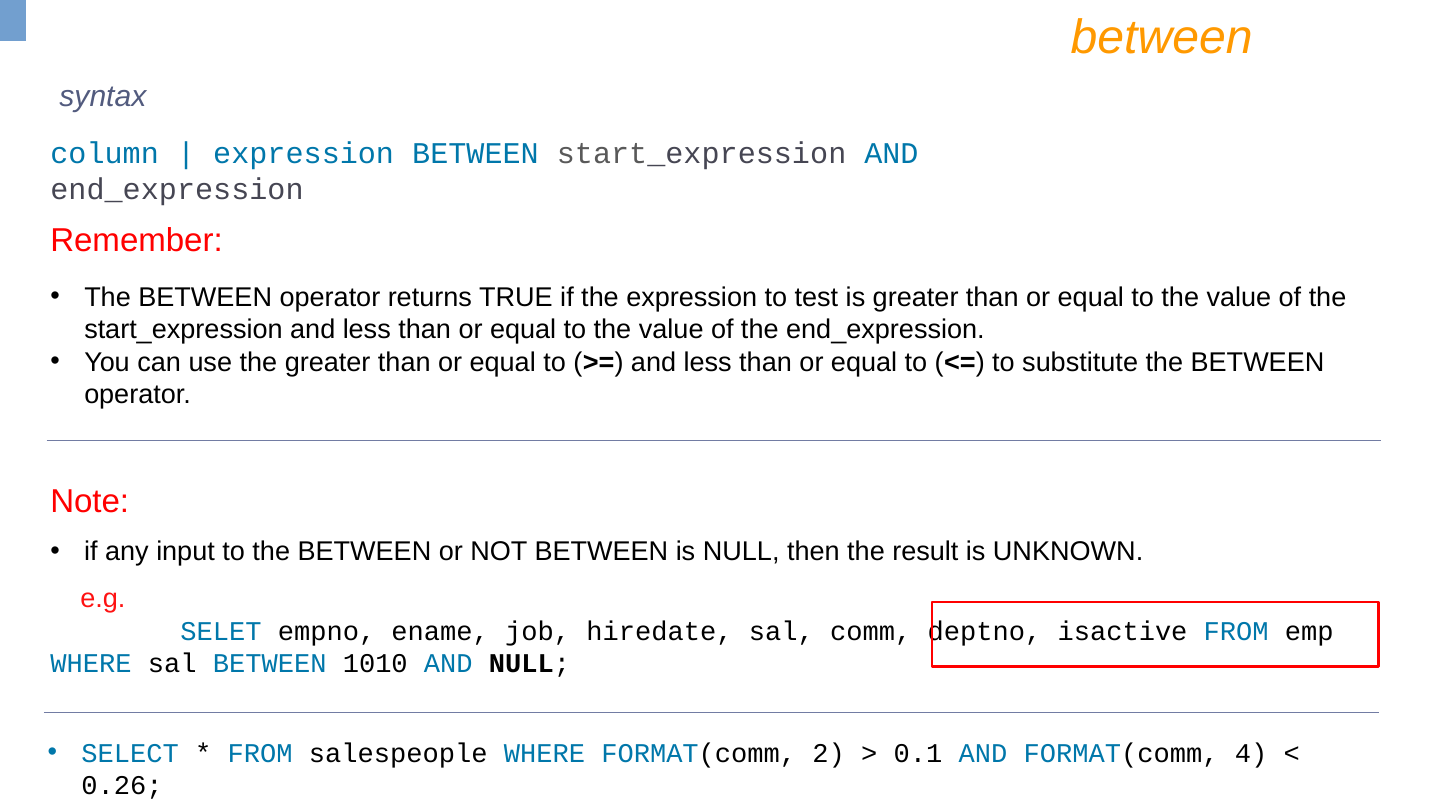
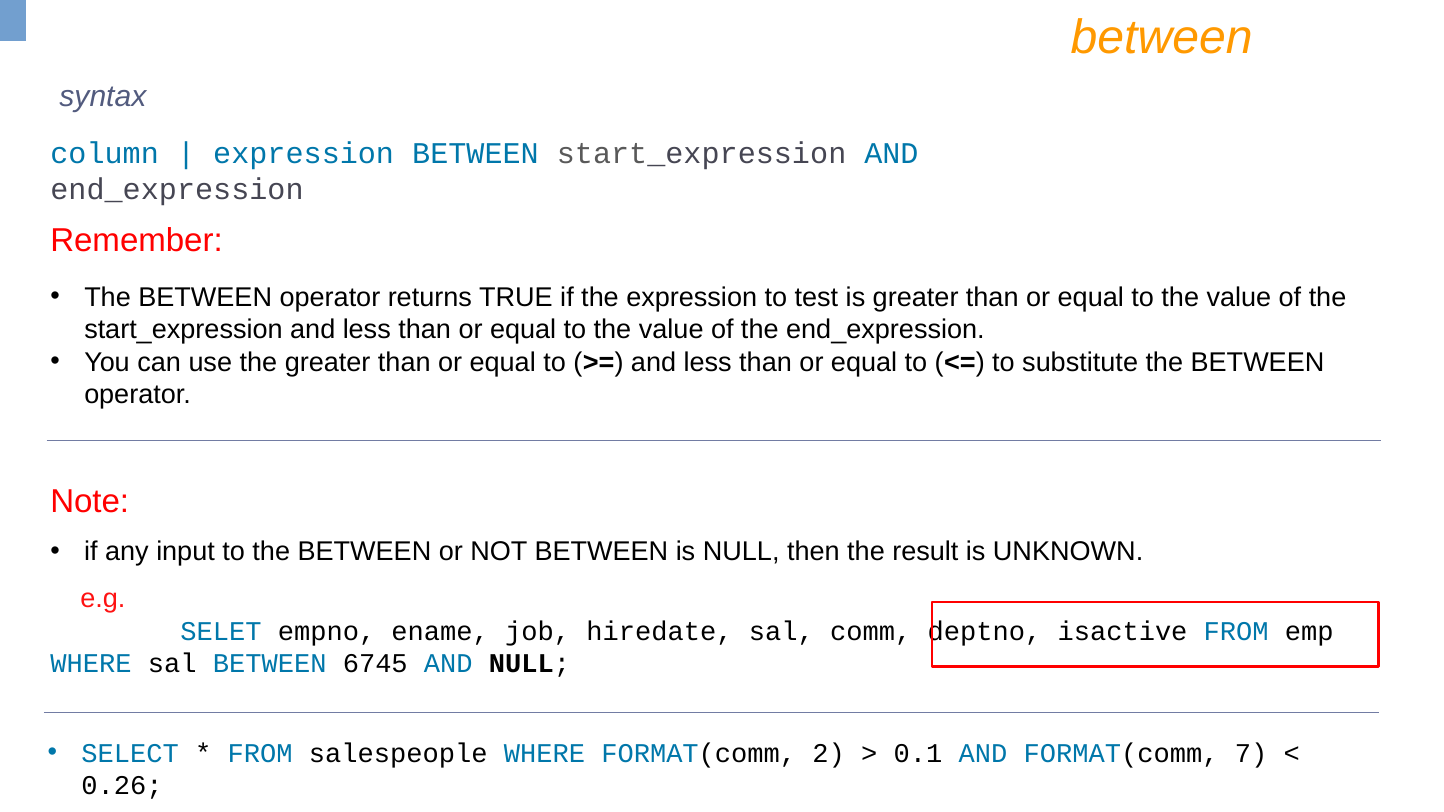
1010: 1010 -> 6745 (375, 664)
4: 4 -> 7 (1251, 754)
